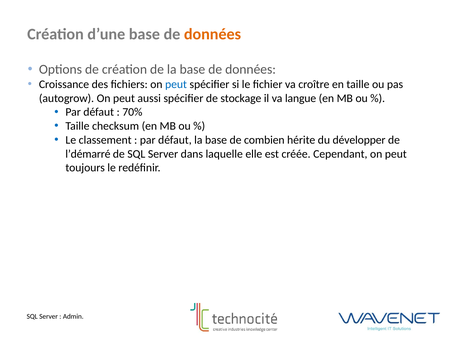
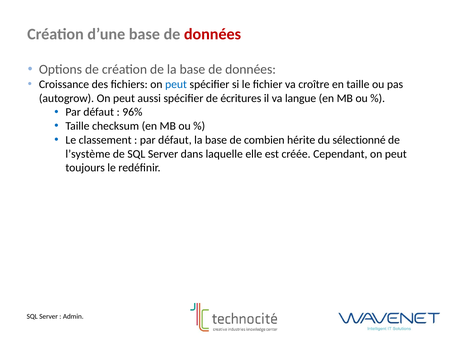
données colour: orange -> red (212, 34)
stockage: stockage -> écritures (241, 98)
70%: 70% -> 96% (132, 112)
développer: développer -> sélectionné (359, 140)
l’démarré: l’démarré -> l’système (88, 154)
